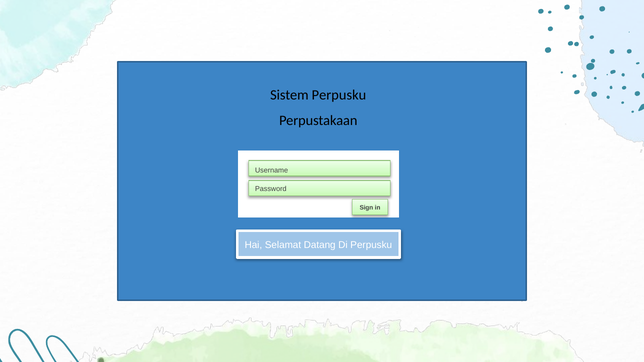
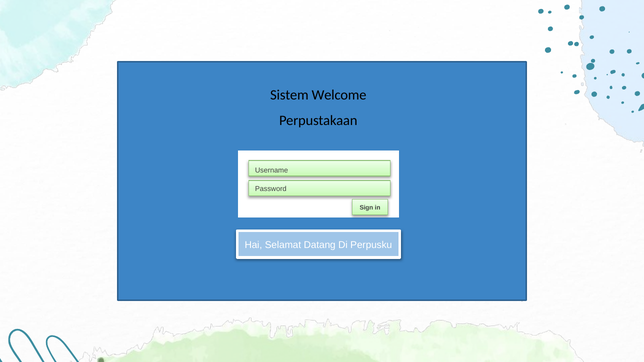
Sistem Perpusku: Perpusku -> Welcome (339, 95)
